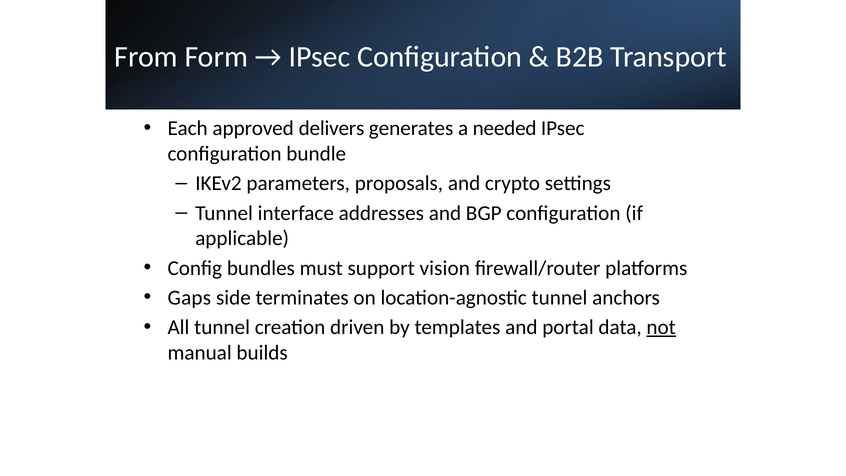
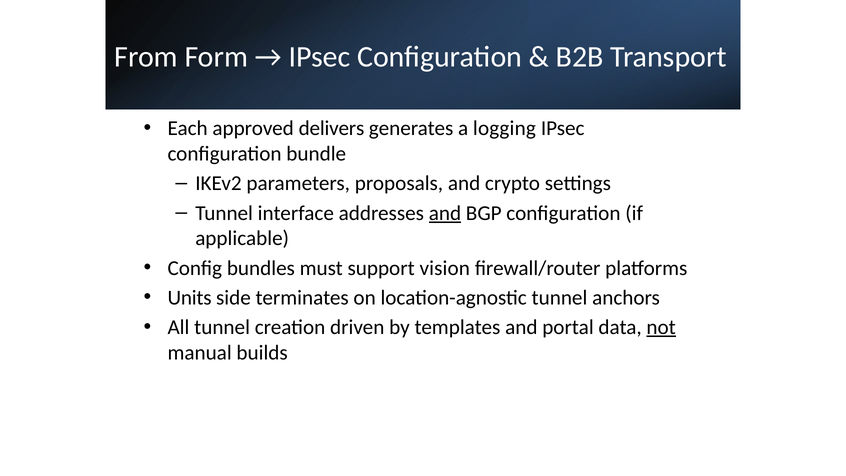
needed: needed -> logging (504, 128)
and underline: none -> present (445, 213)
Gaps: Gaps -> Units (190, 298)
